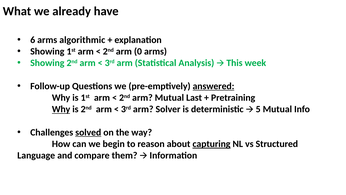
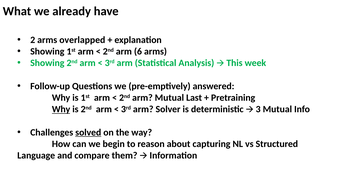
6: 6 -> 2 (33, 40)
algorithmic: algorithmic -> overlapped (82, 40)
0: 0 -> 6 (138, 51)
answered underline: present -> none (213, 86)
5: 5 -> 3 (258, 109)
capturing underline: present -> none (211, 144)
